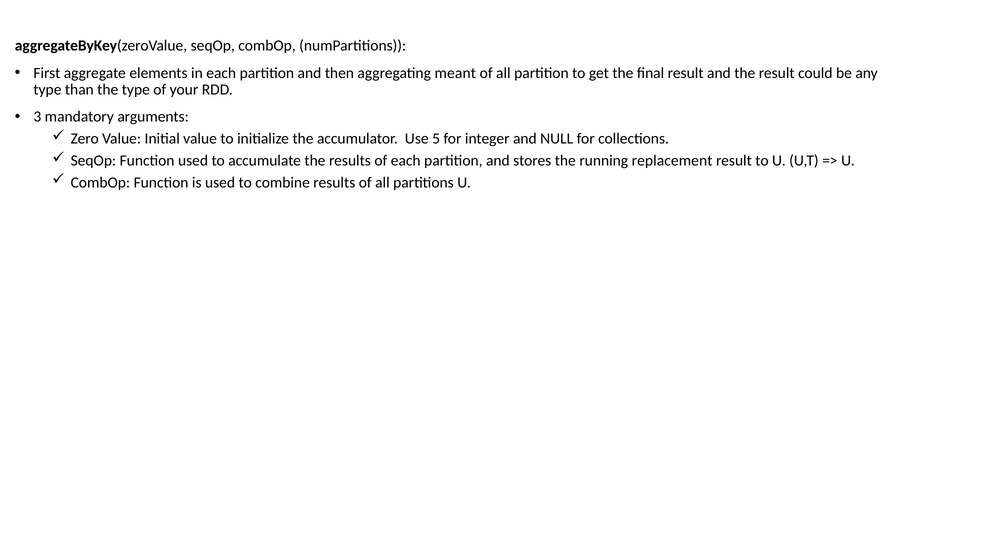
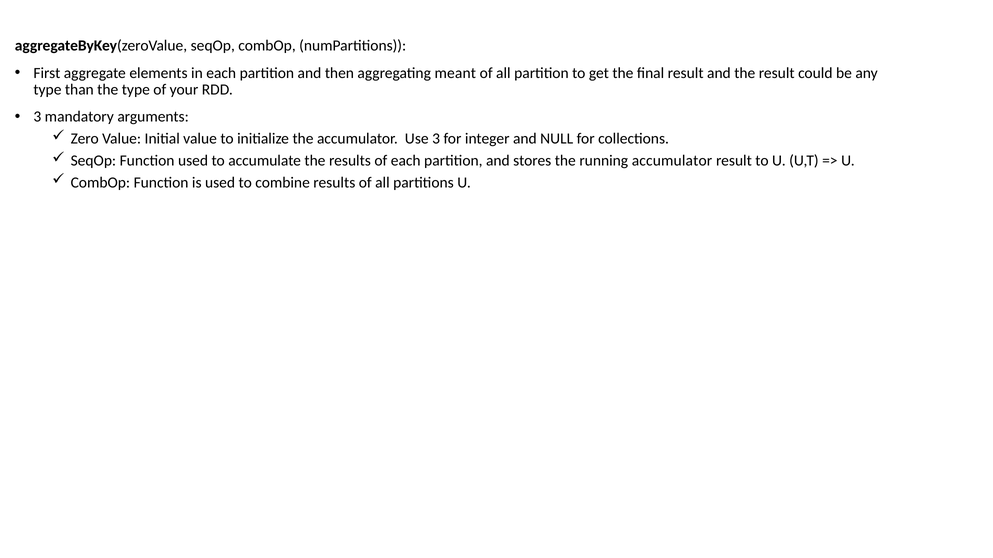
Use 5: 5 -> 3 (436, 139)
running replacement: replacement -> accumulator (672, 161)
